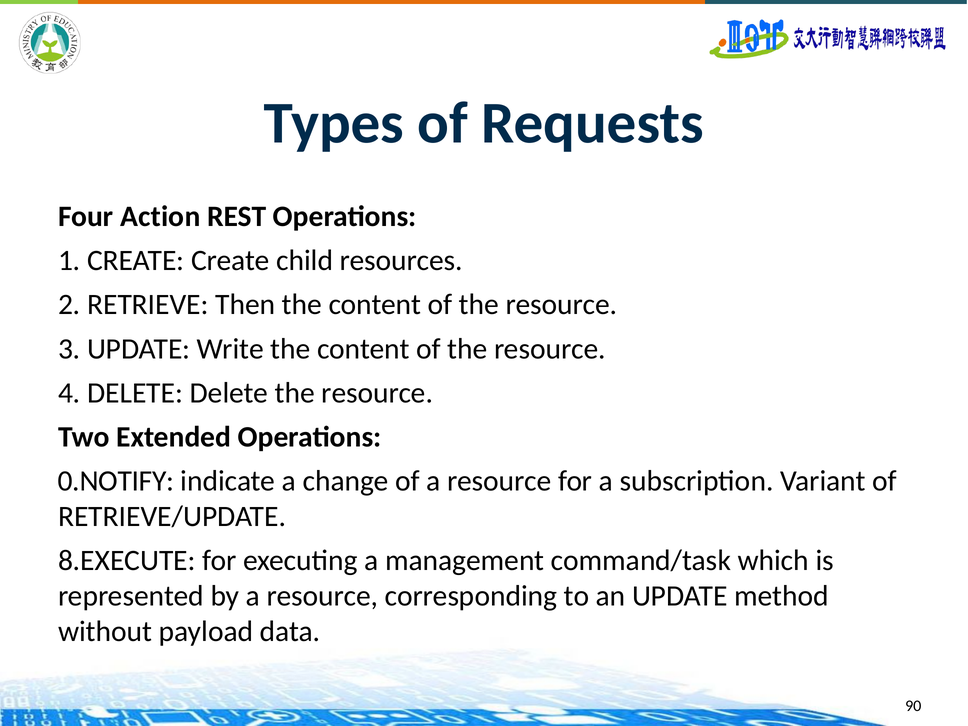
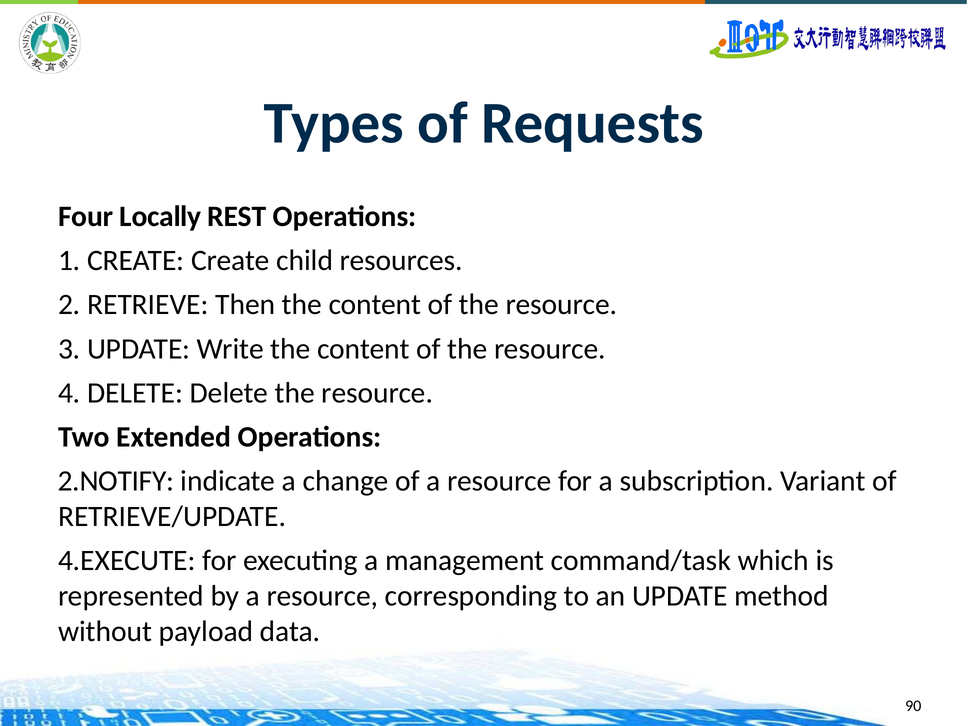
Action: Action -> Locally (160, 216)
0.NOTIFY: 0.NOTIFY -> 2.NOTIFY (116, 481)
8.EXECUTE: 8.EXECUTE -> 4.EXECUTE (127, 561)
